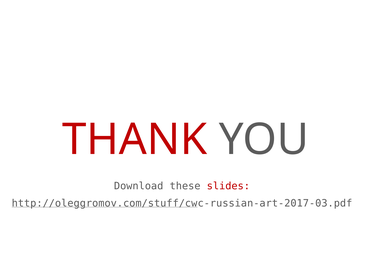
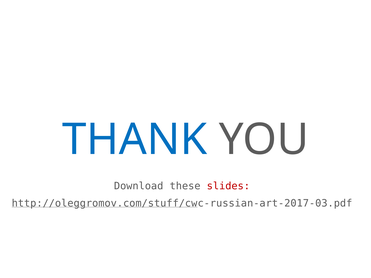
THANK colour: red -> blue (135, 140)
